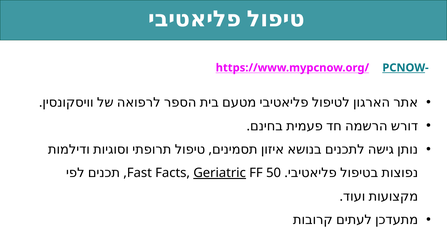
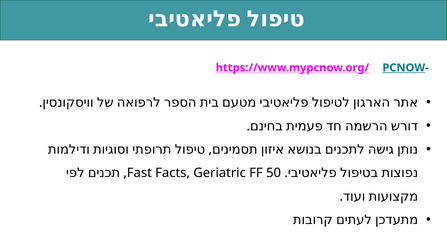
Geriatric underline: present -> none (220, 173)
